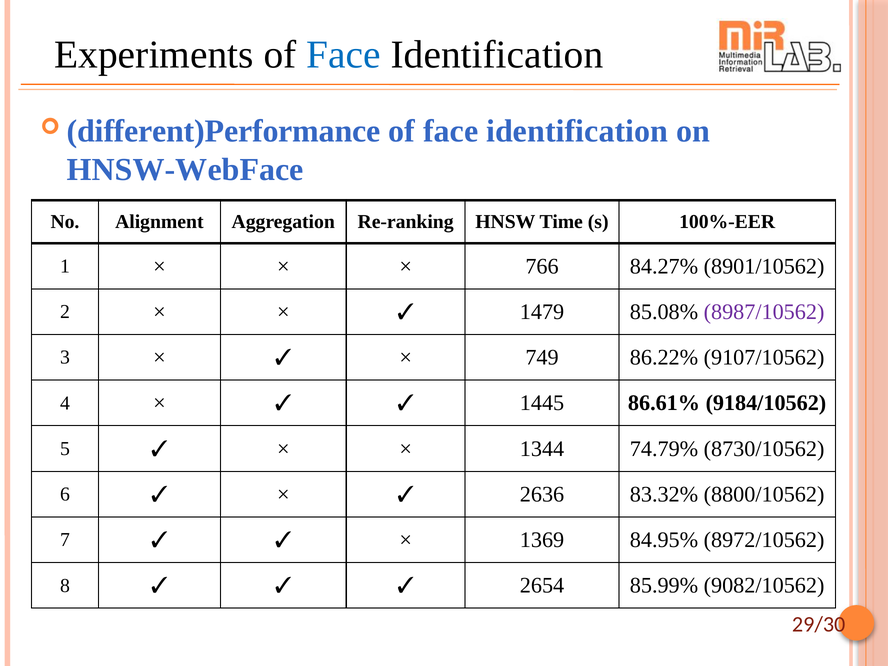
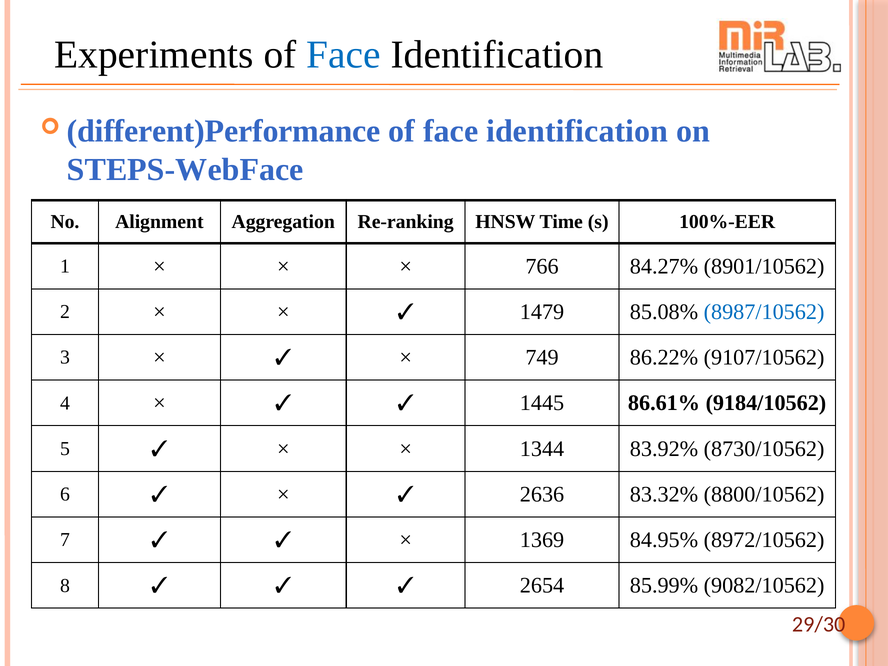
HNSW-WebFace: HNSW-WebFace -> STEPS-WebFace (185, 170)
8987/10562 colour: purple -> blue (764, 312)
74.79%: 74.79% -> 83.92% (664, 449)
